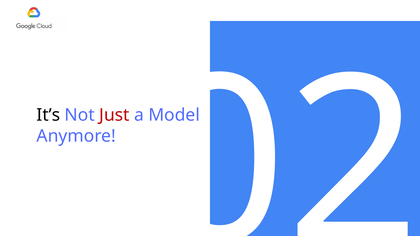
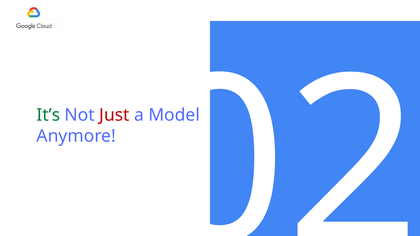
It’s colour: black -> green (48, 115)
